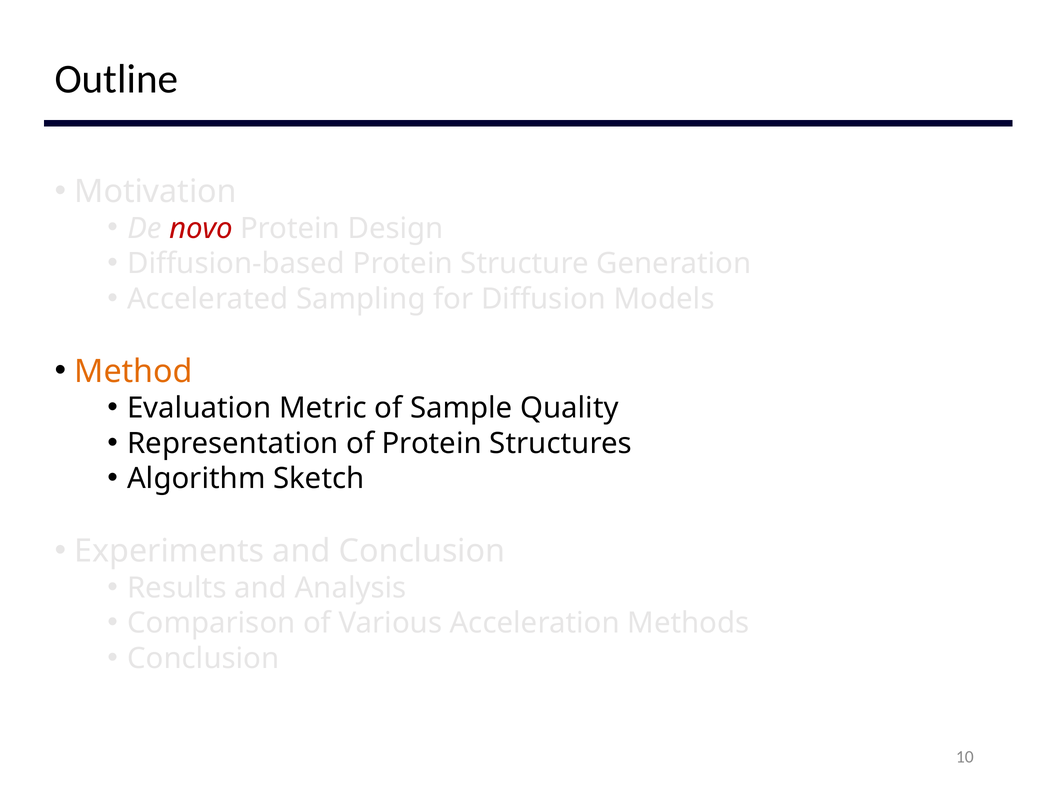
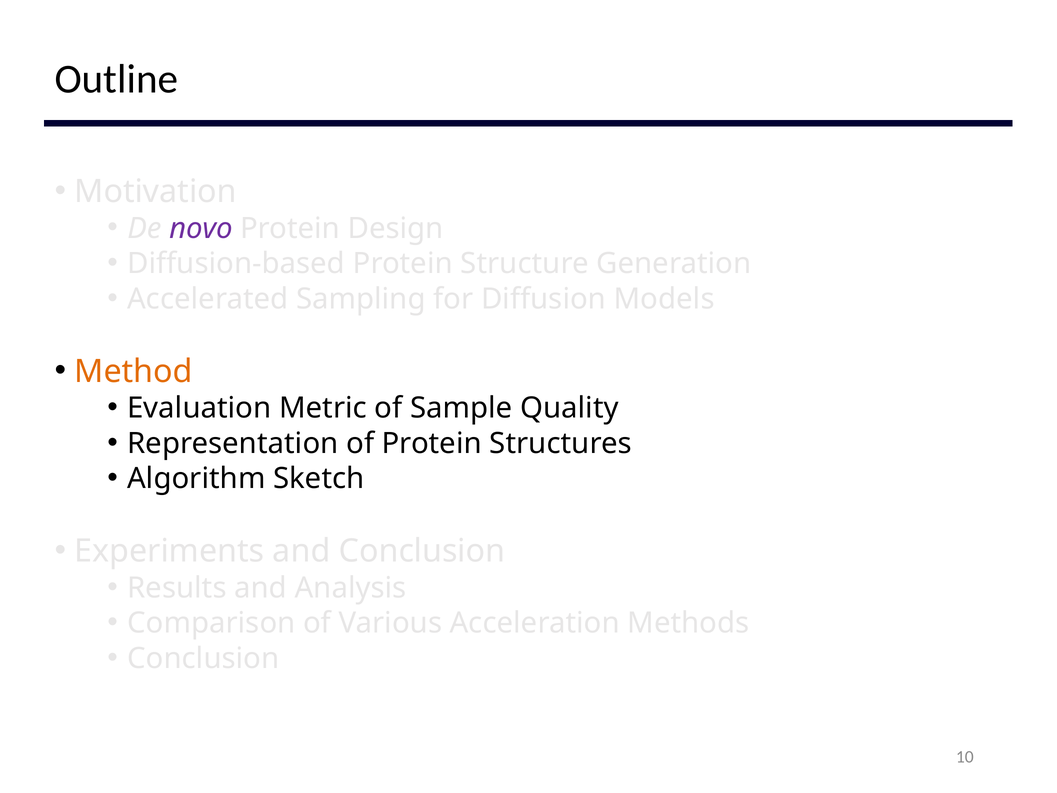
novo colour: red -> purple (201, 228)
